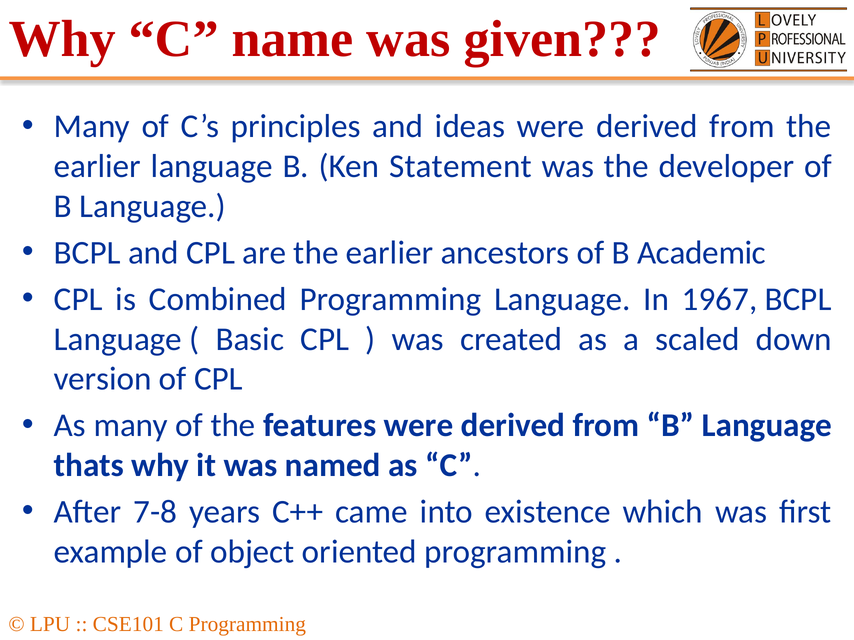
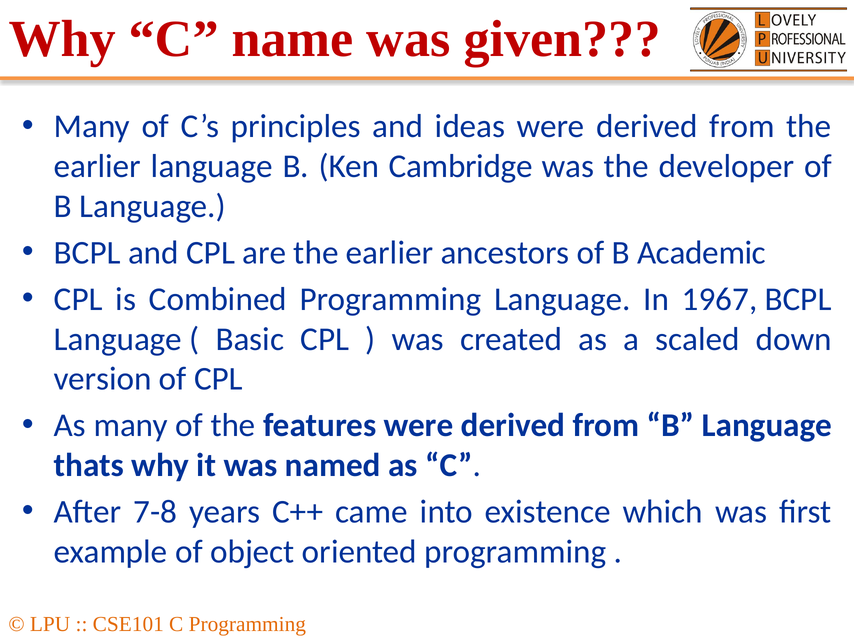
Statement: Statement -> Cambridge (461, 166)
